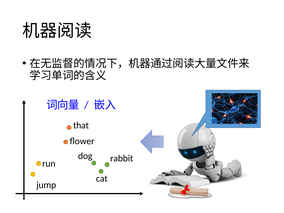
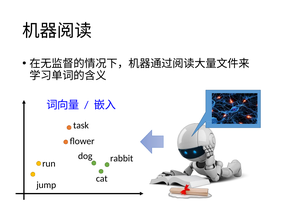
that: that -> task (81, 125)
